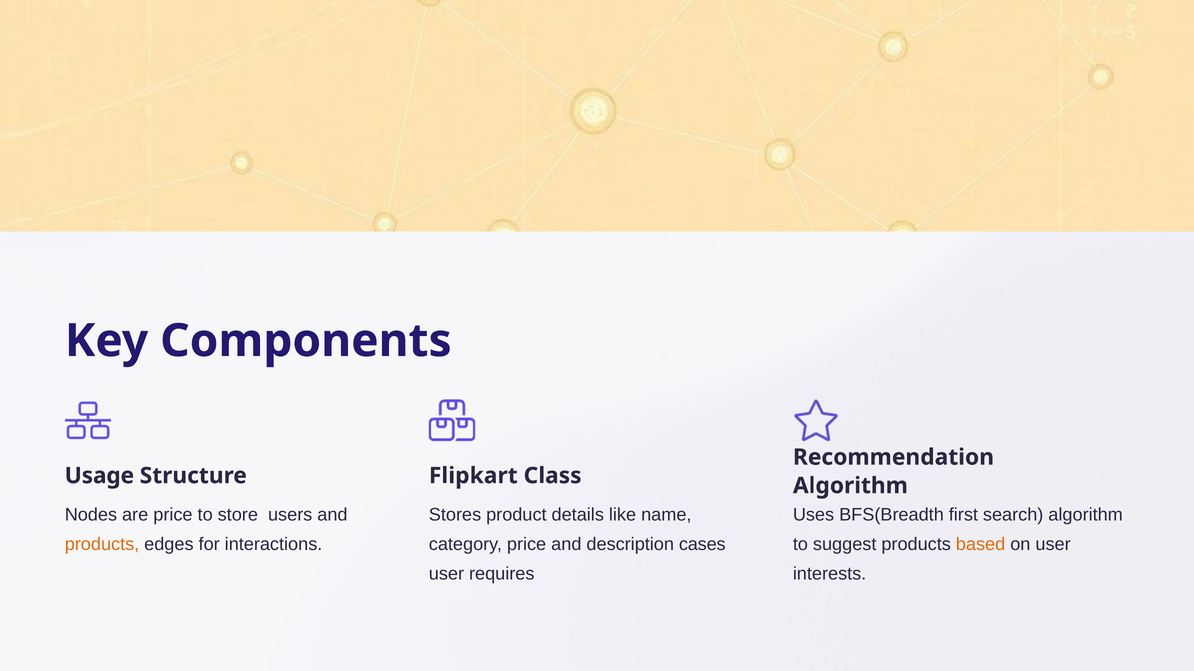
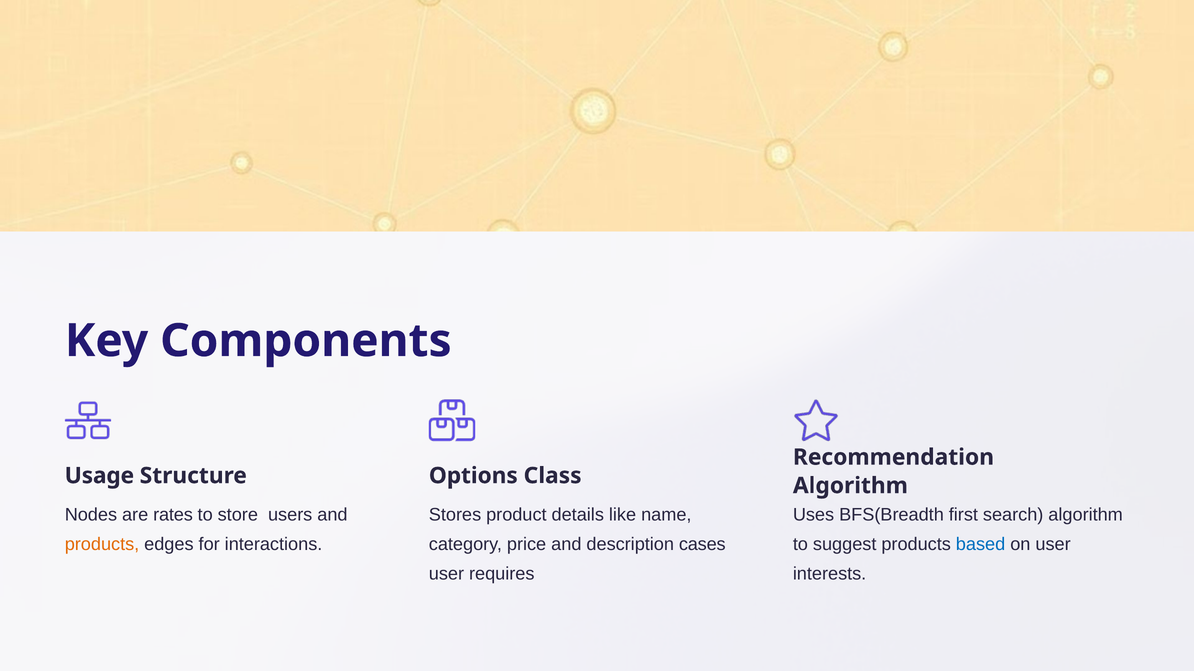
Flipkart: Flipkart -> Options (473, 476)
are price: price -> rates (173, 515)
based colour: orange -> blue (981, 545)
